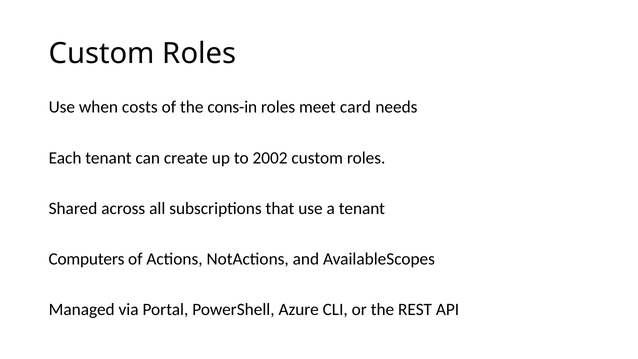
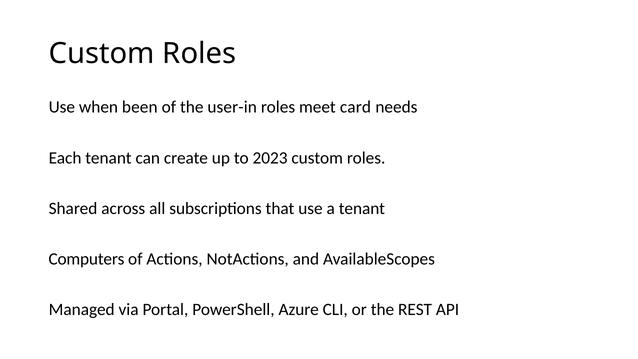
costs: costs -> been (140, 107)
cons-in: cons-in -> user-in (232, 107)
2002: 2002 -> 2023 (270, 158)
